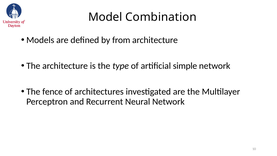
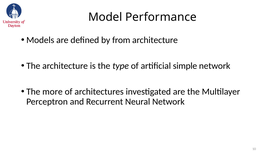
Combination: Combination -> Performance (161, 17)
fence: fence -> more (52, 91)
